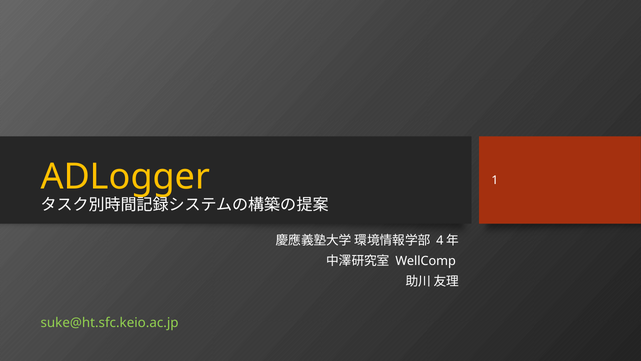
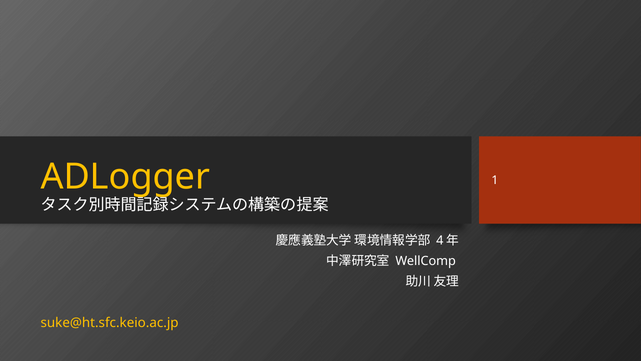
suke@ht.sfc.keio.ac.jp colour: light green -> yellow (110, 323)
